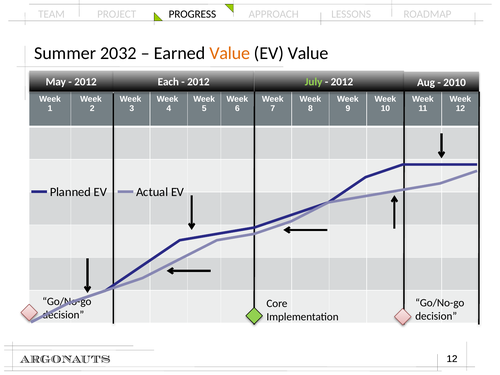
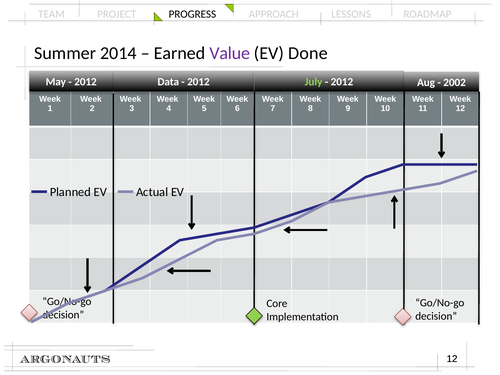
2032: 2032 -> 2014 (118, 53)
Value colour: orange -> purple (230, 53)
EV Value: Value -> Done (308, 53)
Each: Each -> Data (168, 82)
2010: 2010 -> 2002 (455, 82)
